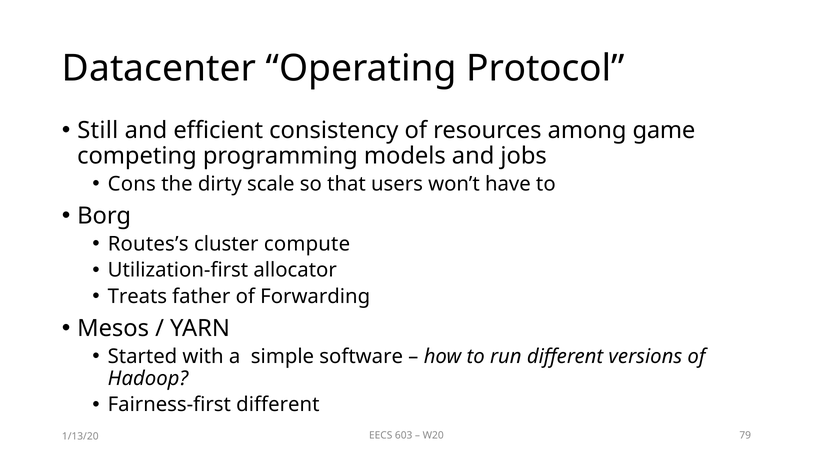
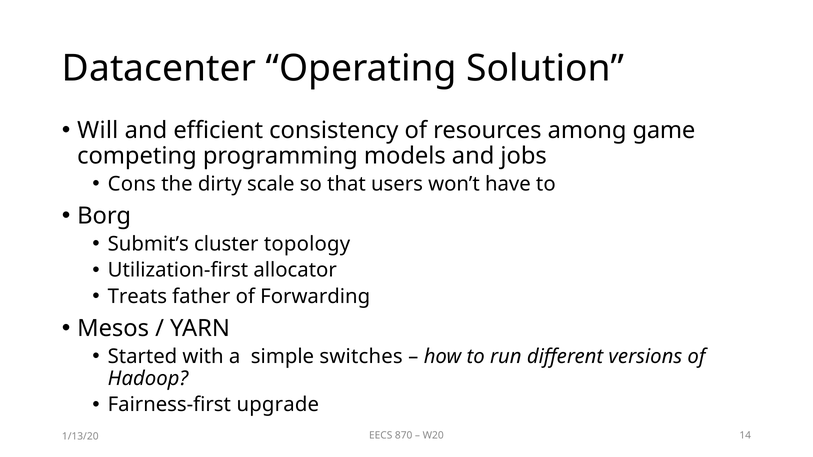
Protocol: Protocol -> Solution (545, 68)
Still: Still -> Will (98, 130)
Routes’s: Routes’s -> Submit’s (148, 244)
compute: compute -> topology (307, 244)
software: software -> switches (361, 357)
Fairness-first different: different -> upgrade (278, 405)
603: 603 -> 870 (404, 436)
79: 79 -> 14 (745, 436)
